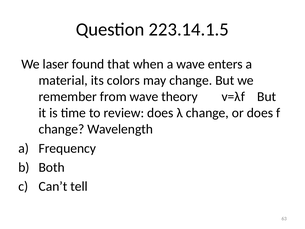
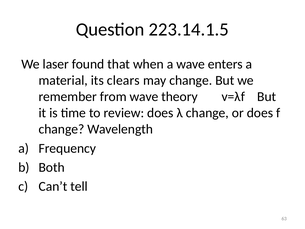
colors: colors -> clears (123, 80)
